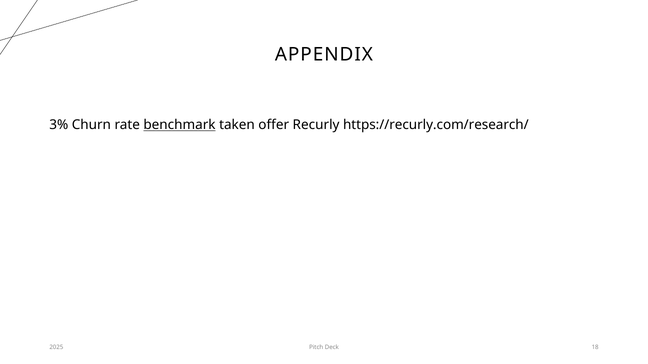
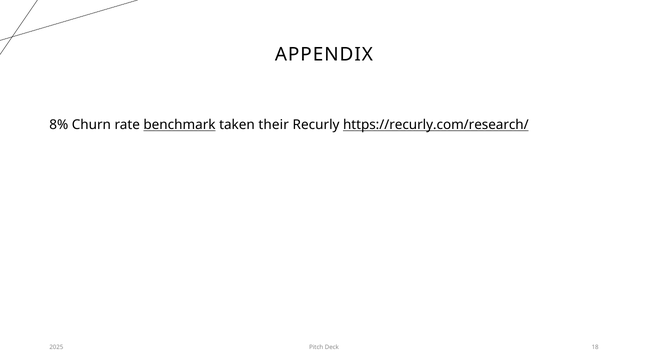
3%: 3% -> 8% (59, 125)
offer: offer -> their (274, 125)
https://recurly.com/research/ underline: none -> present (436, 125)
